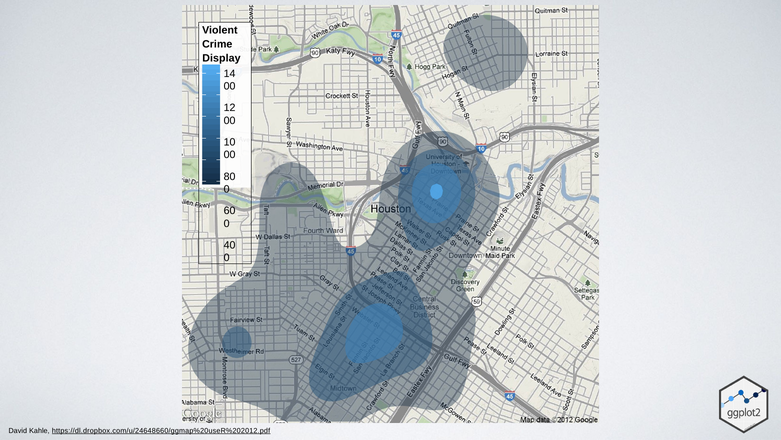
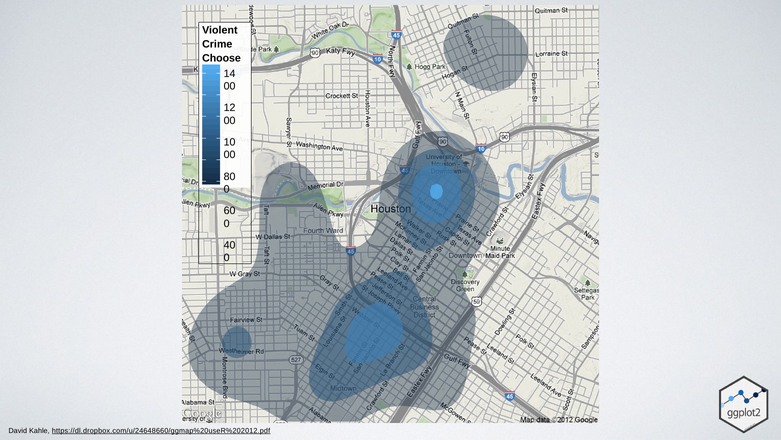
Display: Display -> Choose (221, 58)
